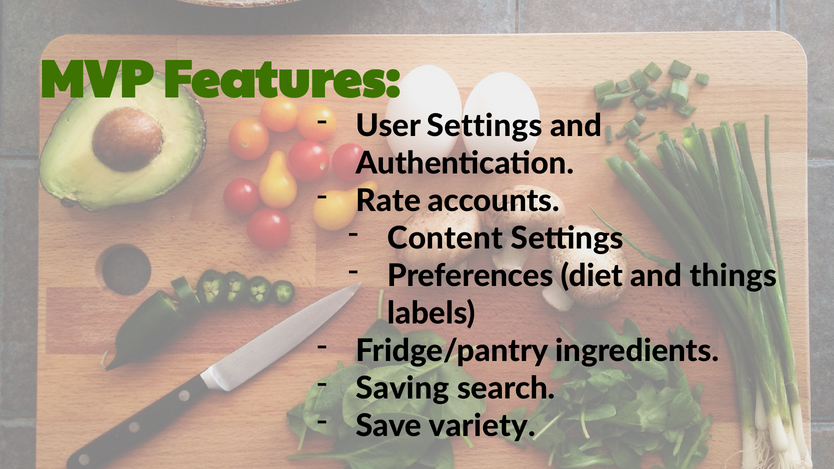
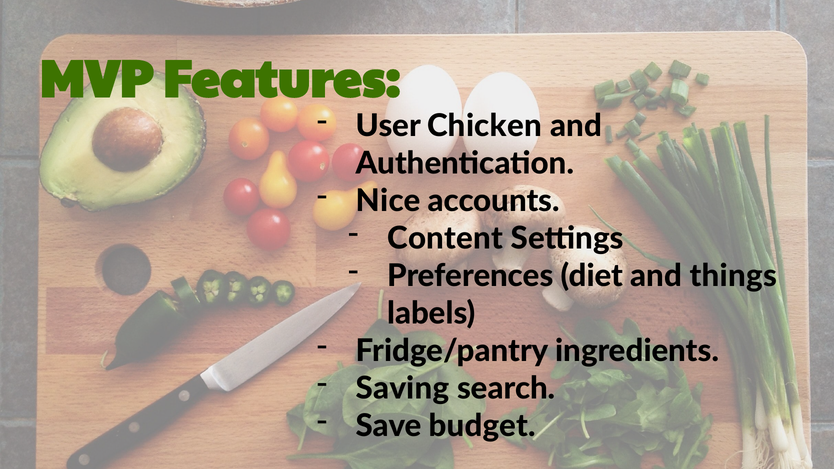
User Settings: Settings -> Chicken (485, 126)
Rate: Rate -> Nice (388, 201)
variety: variety -> budget (482, 426)
